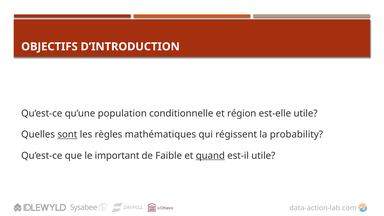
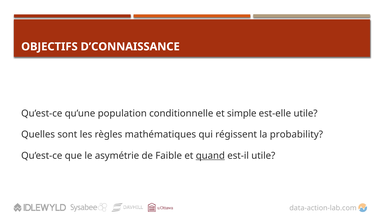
D’INTRODUCTION: D’INTRODUCTION -> D’CONNAISSANCE (130, 47)
région: région -> simple (242, 114)
sont underline: present -> none (67, 135)
important: important -> asymétrie (117, 156)
